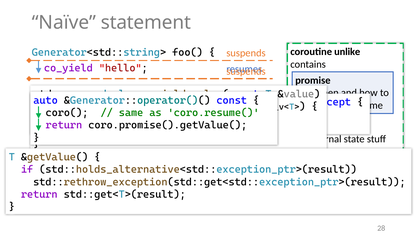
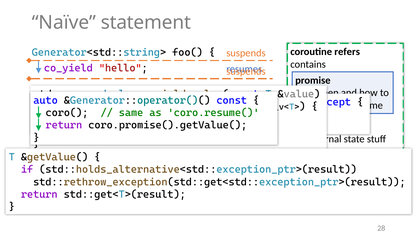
unlike: unlike -> refers (347, 52)
